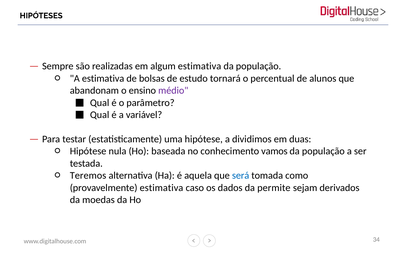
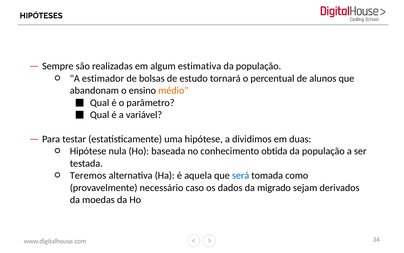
A estimativa: estimativa -> estimador (103, 78)
médio colour: purple -> orange (173, 90)
vamos: vamos -> obtida (274, 151)
provavelmente estimativa: estimativa -> necessário (162, 187)
permite: permite -> migrado (274, 187)
